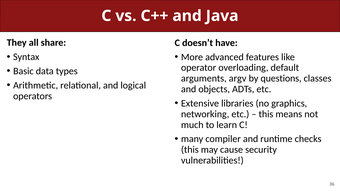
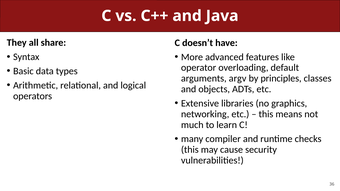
questions: questions -> principles (281, 79)
